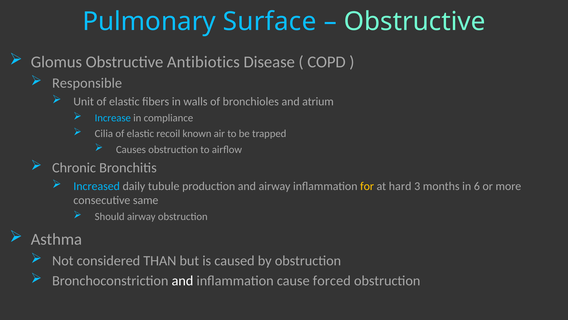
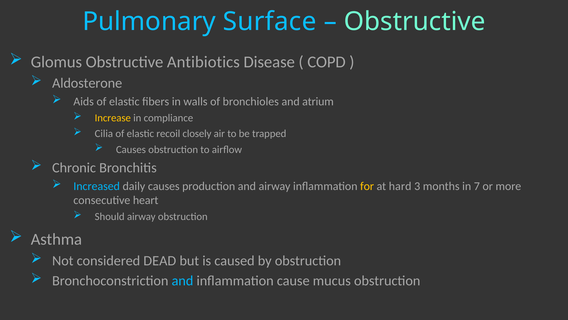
Responsible: Responsible -> Aldosterone (87, 83)
Unit: Unit -> Aids (84, 101)
Increase colour: light blue -> yellow (113, 118)
known: known -> closely (197, 134)
daily tubule: tubule -> causes (164, 186)
6: 6 -> 7 (477, 186)
same: same -> heart (146, 200)
THAN: THAN -> DEAD (160, 260)
and colour: white -> light blue (182, 280)
forced: forced -> mucus (332, 280)
